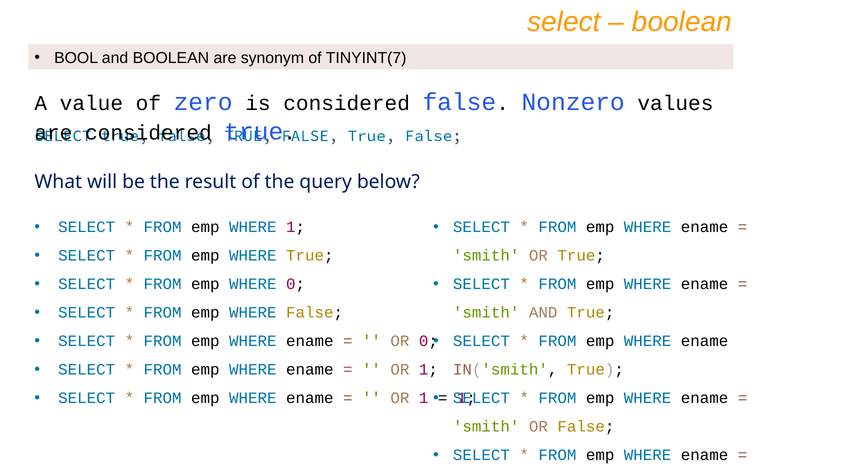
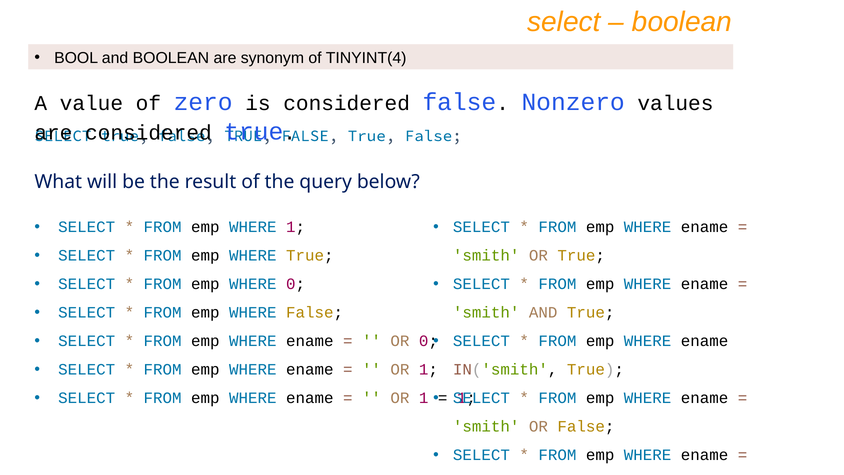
TINYINT(7: TINYINT(7 -> TINYINT(4 (366, 58)
